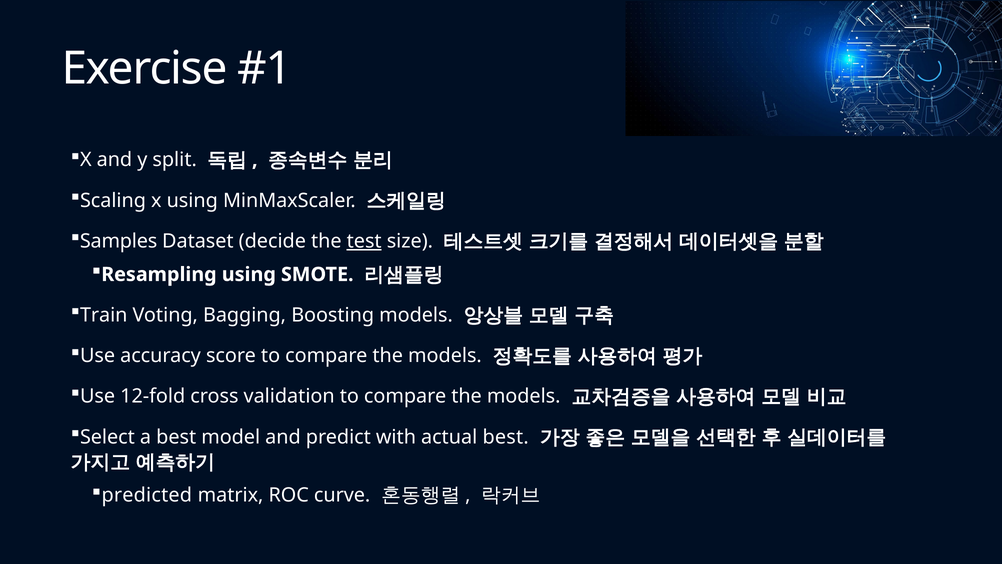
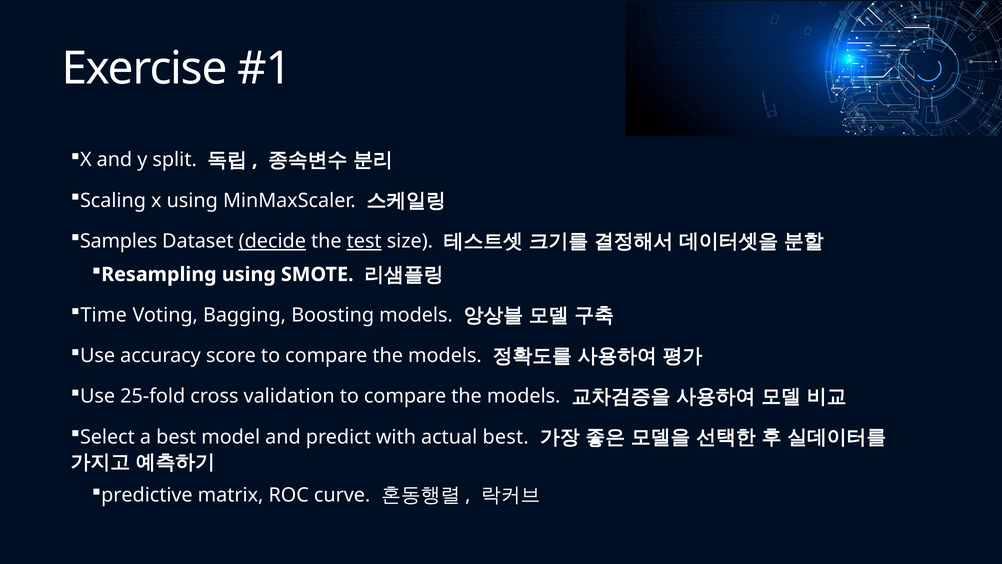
decide underline: none -> present (272, 241)
Train: Train -> Time (104, 315)
12-fold: 12-fold -> 25-fold (153, 396)
predicted: predicted -> predictive (147, 495)
